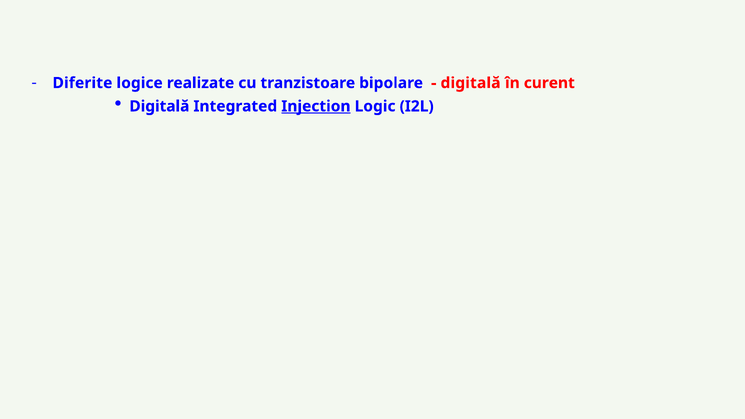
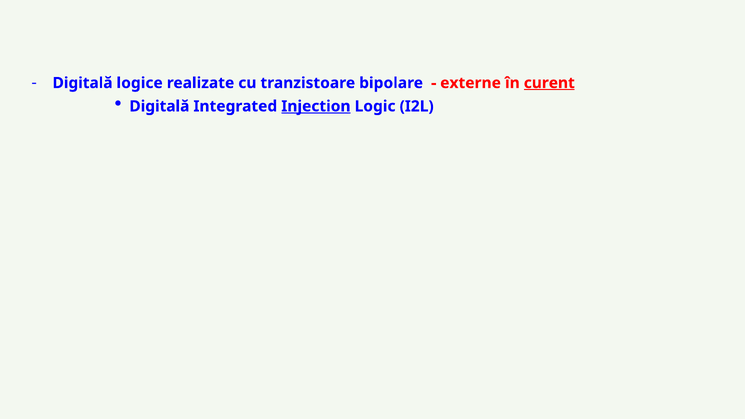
Diferite: Diferite -> Digitală (83, 83)
digitală: digitală -> externe (471, 83)
curent underline: none -> present (549, 83)
